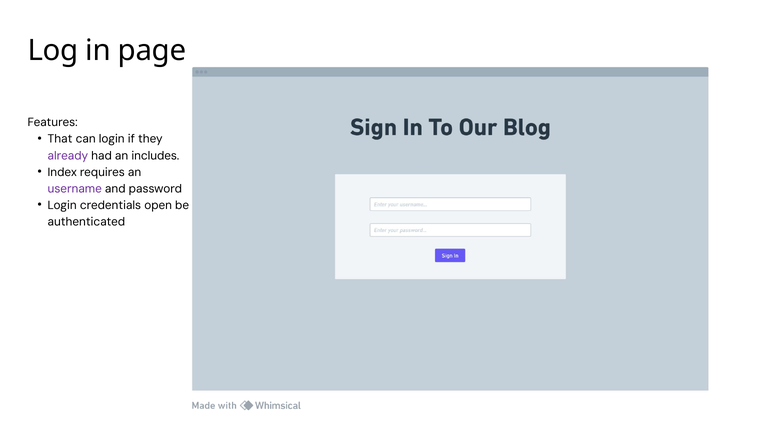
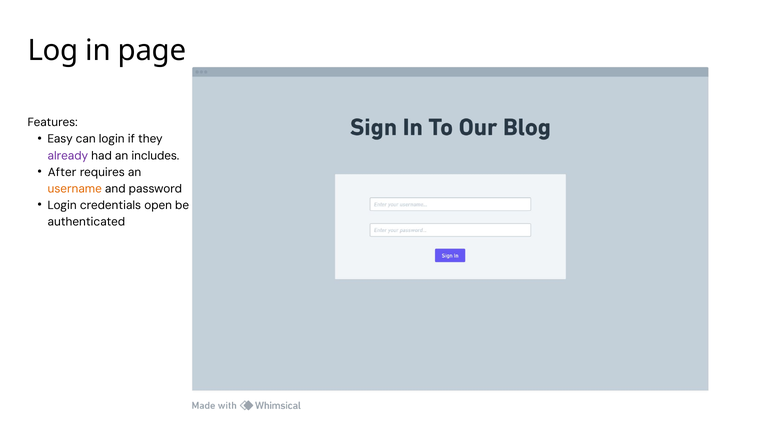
That: That -> Easy (60, 139)
Index: Index -> After (62, 172)
username colour: purple -> orange (75, 188)
